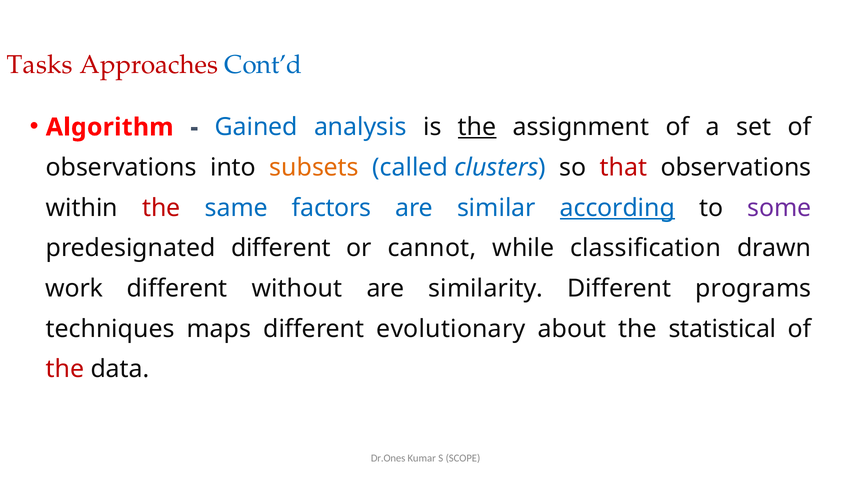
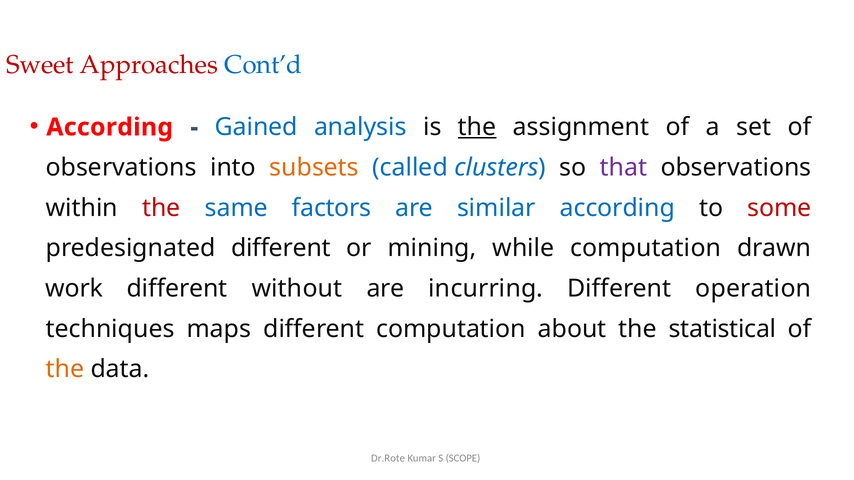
Tasks: Tasks -> Sweet (40, 65)
Algorithm: Algorithm -> According (110, 127)
that colour: red -> purple (623, 168)
according underline: present -> none (617, 208)
some colour: purple -> red (779, 208)
cannot: cannot -> mining (432, 248)
while classification: classification -> computation (646, 248)
similarity: similarity -> incurring (486, 289)
programs: programs -> operation (753, 289)
different evolutionary: evolutionary -> computation (451, 329)
the colour: red -> orange (65, 370)
Dr.Ones: Dr.Ones -> Dr.Rote (388, 459)
